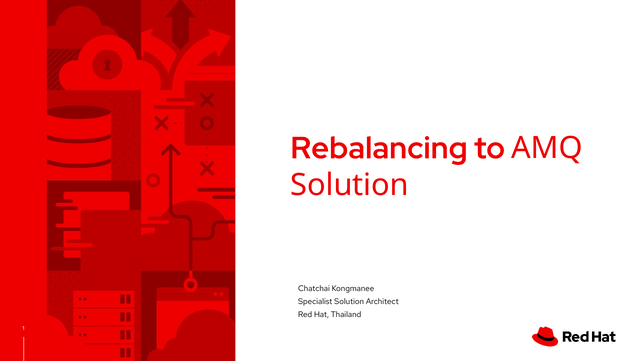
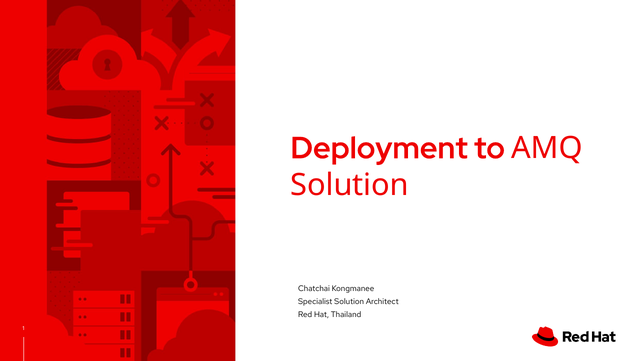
Rebalancing: Rebalancing -> Deployment (379, 148)
